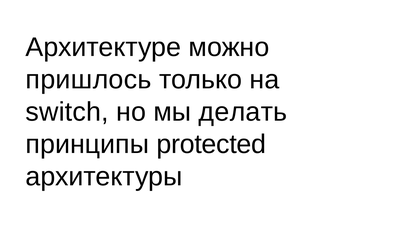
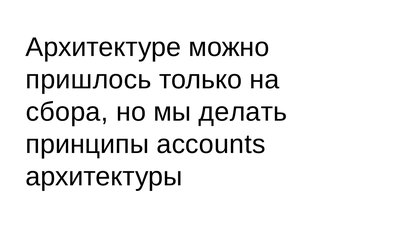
switch: switch -> сбора (67, 112)
protected: protected -> accounts (211, 144)
